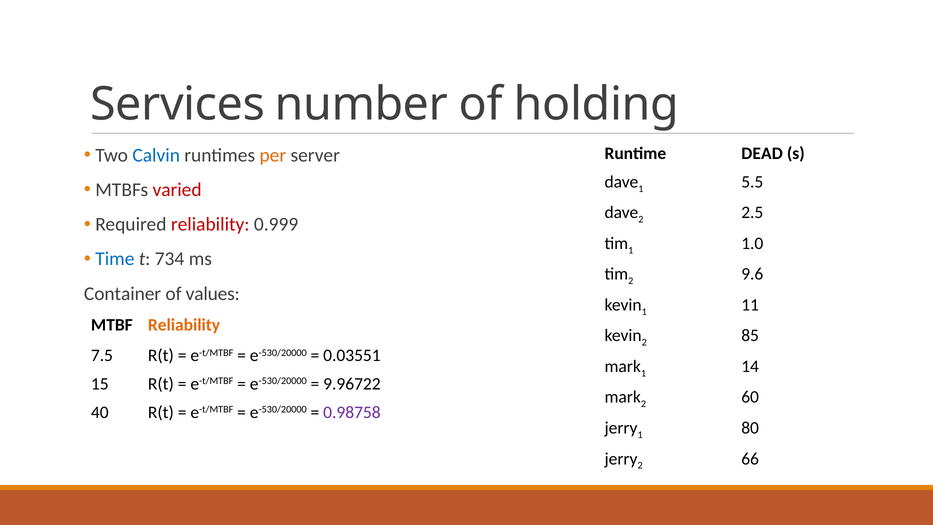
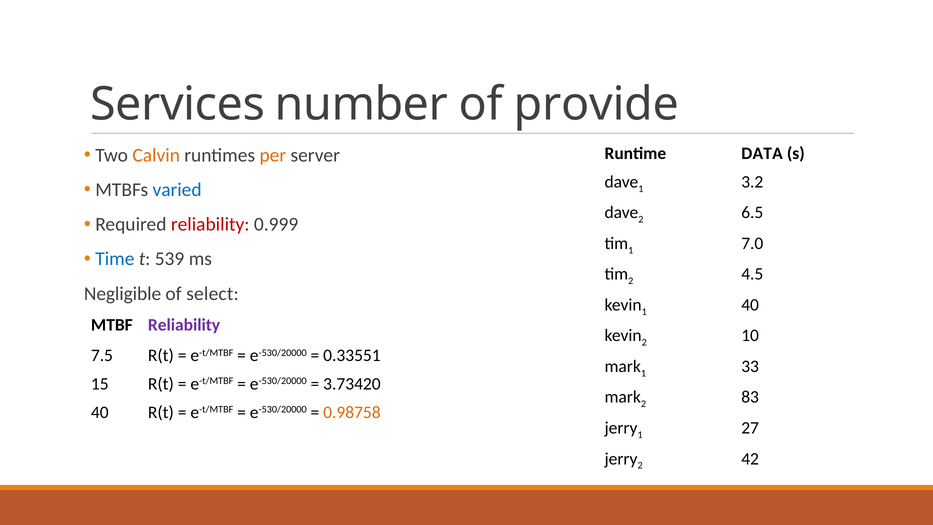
holding: holding -> provide (596, 105)
Calvin colour: blue -> orange (156, 155)
DEAD: DEAD -> DATA (762, 153)
5.5: 5.5 -> 3.2 (752, 182)
varied colour: red -> blue (177, 190)
2.5: 2.5 -> 6.5 (752, 213)
1.0: 1.0 -> 7.0 (752, 243)
734: 734 -> 539 (170, 259)
9.6: 9.6 -> 4.5 (752, 274)
Container: Container -> Negligible (123, 294)
values: values -> select (213, 294)
11: 11 -> 40 (750, 305)
Reliability colour: orange -> purple (184, 325)
85: 85 -> 10 (750, 336)
0.03551: 0.03551 -> 0.33551 (352, 355)
14: 14 -> 33 (750, 366)
9.96722: 9.96722 -> 3.73420 (352, 384)
60: 60 -> 83 (750, 397)
0.98758 colour: purple -> orange (352, 412)
80: 80 -> 27 (750, 428)
66: 66 -> 42 (750, 459)
